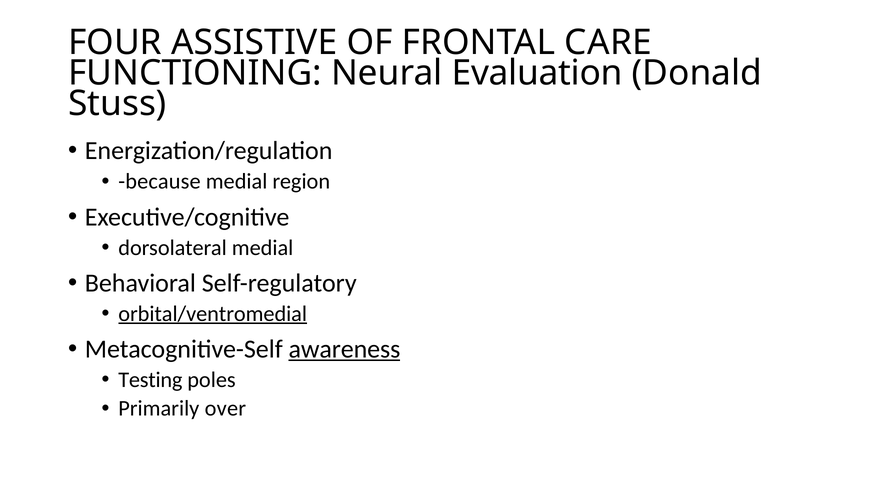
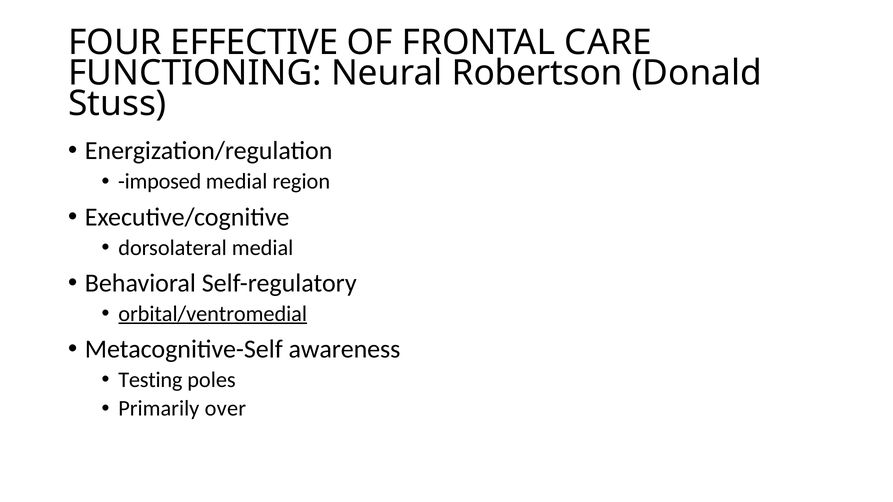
ASSISTIVE: ASSISTIVE -> EFFECTIVE (254, 43)
Evaluation: Evaluation -> Robertson (537, 73)
because: because -> imposed (160, 182)
awareness underline: present -> none (344, 349)
